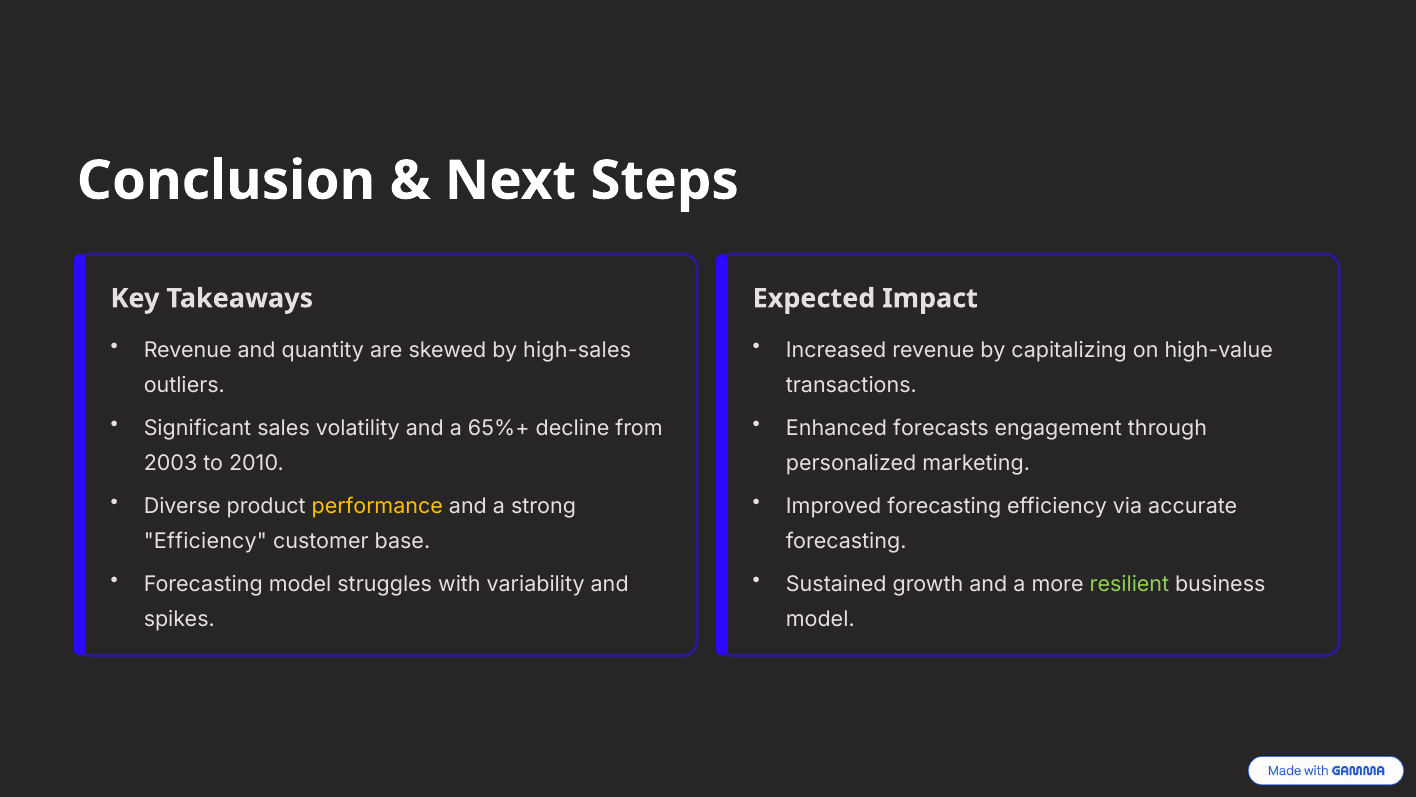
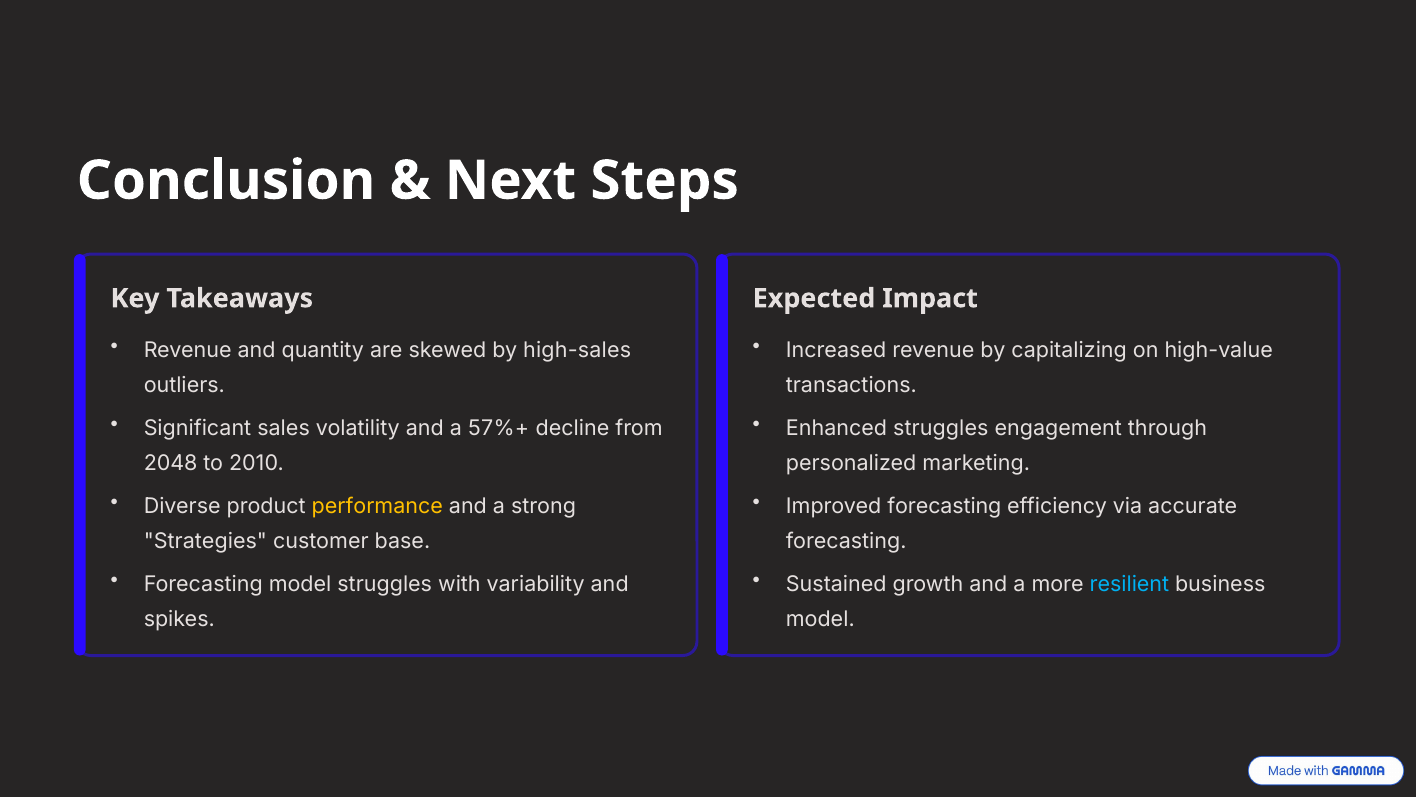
65%+: 65%+ -> 57%+ (499, 428)
Enhanced forecasts: forecasts -> struggles (941, 428)
2003: 2003 -> 2048 (171, 463)
Efficiency: Efficiency -> Strategies (205, 541)
resilient colour: light green -> light blue (1129, 584)
